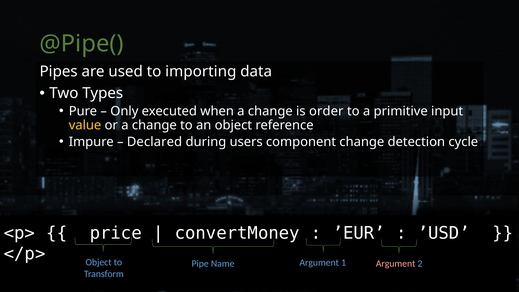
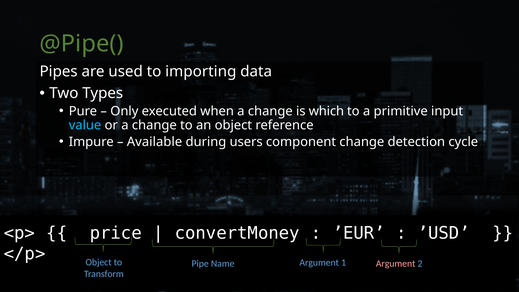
order: order -> which (326, 111)
value colour: yellow -> light blue (85, 125)
Declared: Declared -> Available (155, 142)
